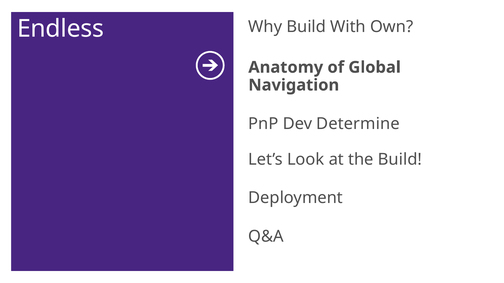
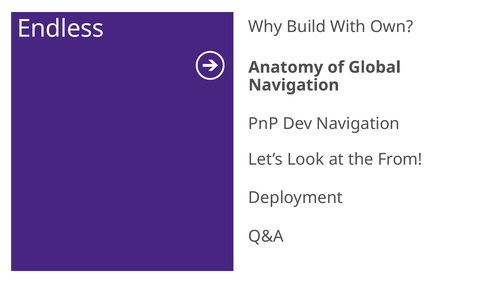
Dev Determine: Determine -> Navigation (358, 124)
the Build: Build -> From (400, 159)
